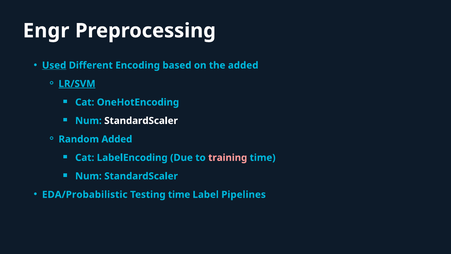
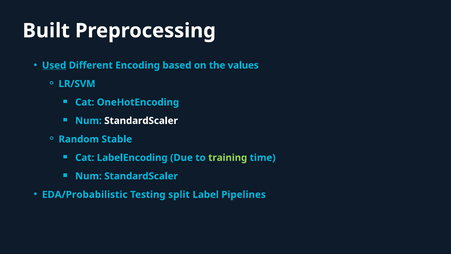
Engr: Engr -> Built (46, 31)
the added: added -> values (243, 65)
LR/SVM underline: present -> none (77, 84)
Random Added: Added -> Stable (117, 139)
training colour: pink -> light green (228, 157)
Testing time: time -> split (179, 194)
